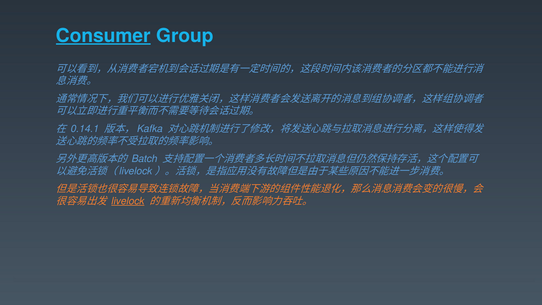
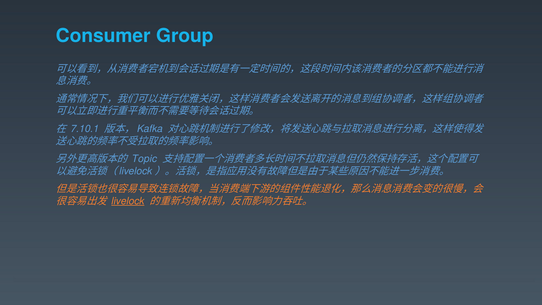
Consumer underline: present -> none (103, 36)
0.14.1: 0.14.1 -> 7.10.1 (85, 129)
Batch: Batch -> Topic (144, 159)
